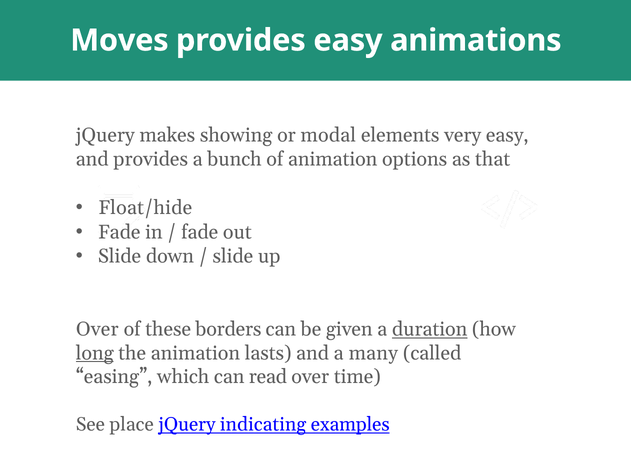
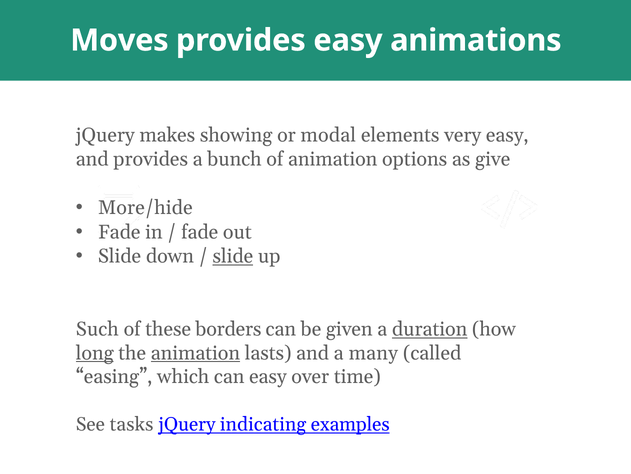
that: that -> give (493, 159)
Float/hide: Float/hide -> More/hide (145, 207)
slide underline: none -> present (233, 256)
Over: Over -> Such (97, 329)
animation underline: none -> present (195, 353)
can read: read -> easy (268, 376)
place: place -> tasks (132, 424)
